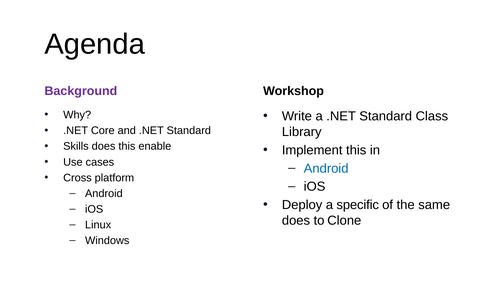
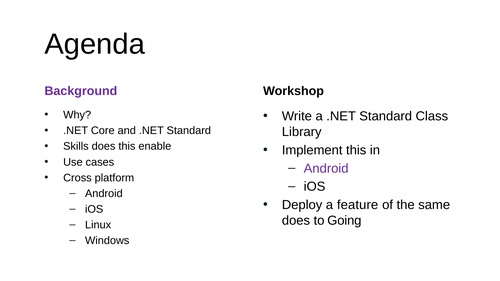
Android colour: blue -> purple (326, 169)
specific: specific -> feature (358, 205)
Clone: Clone -> Going (344, 221)
